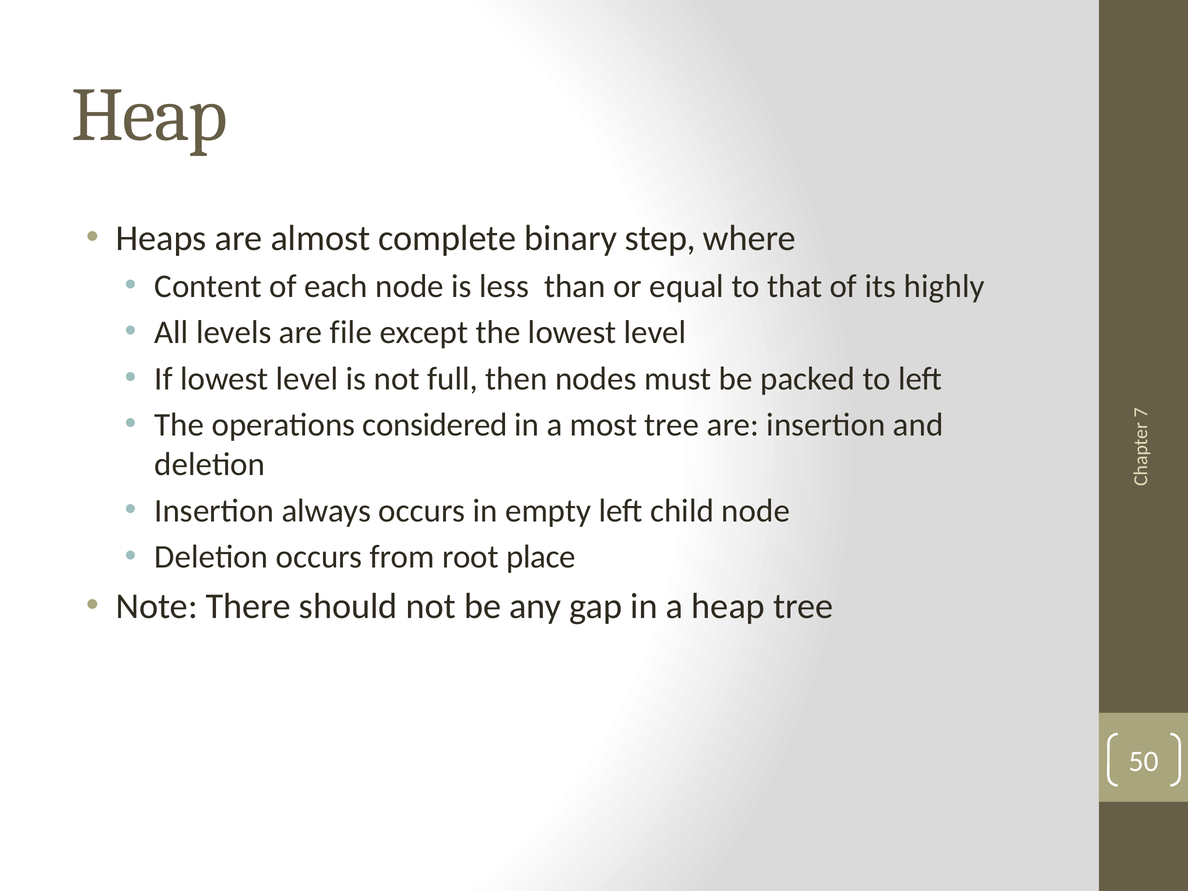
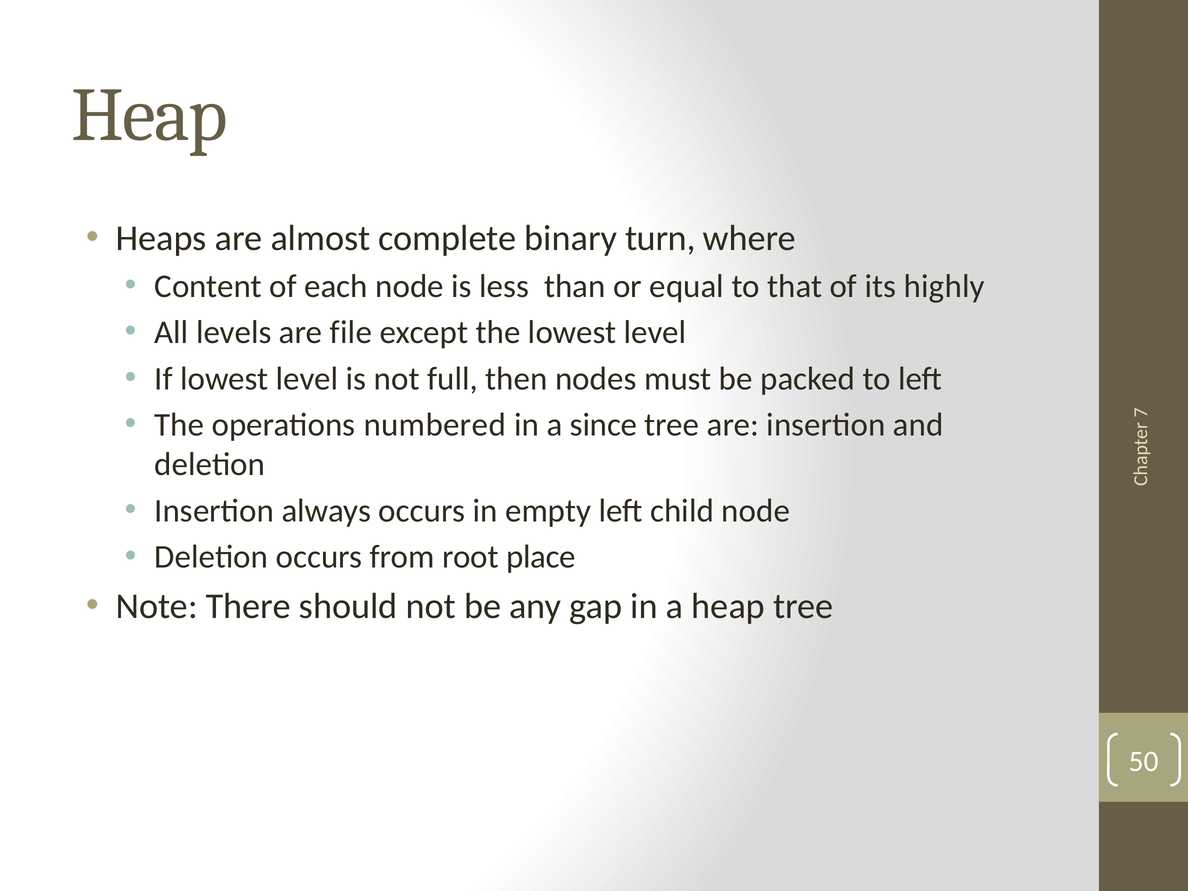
step: step -> turn (660, 238)
considered: considered -> numbered (435, 425)
most: most -> since (604, 425)
